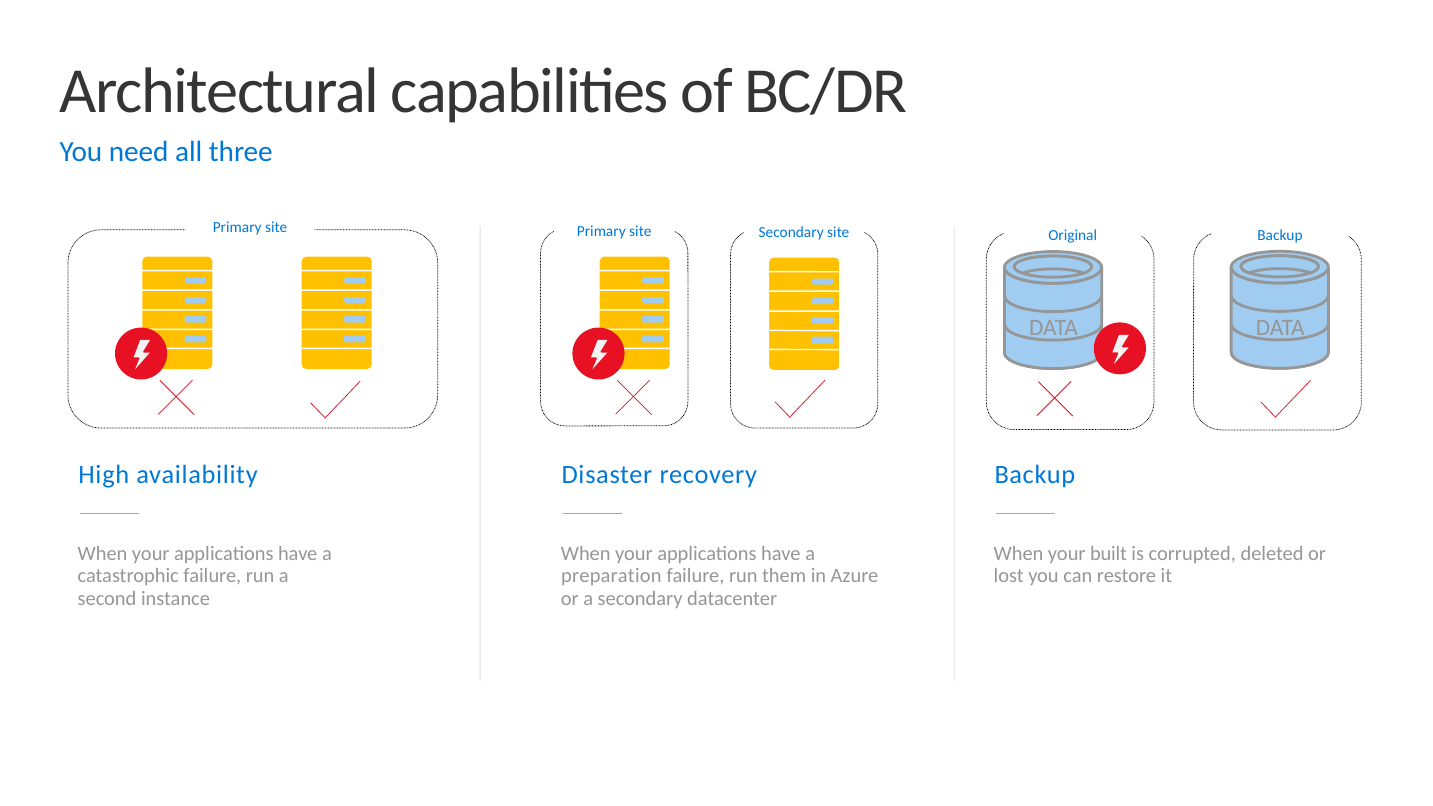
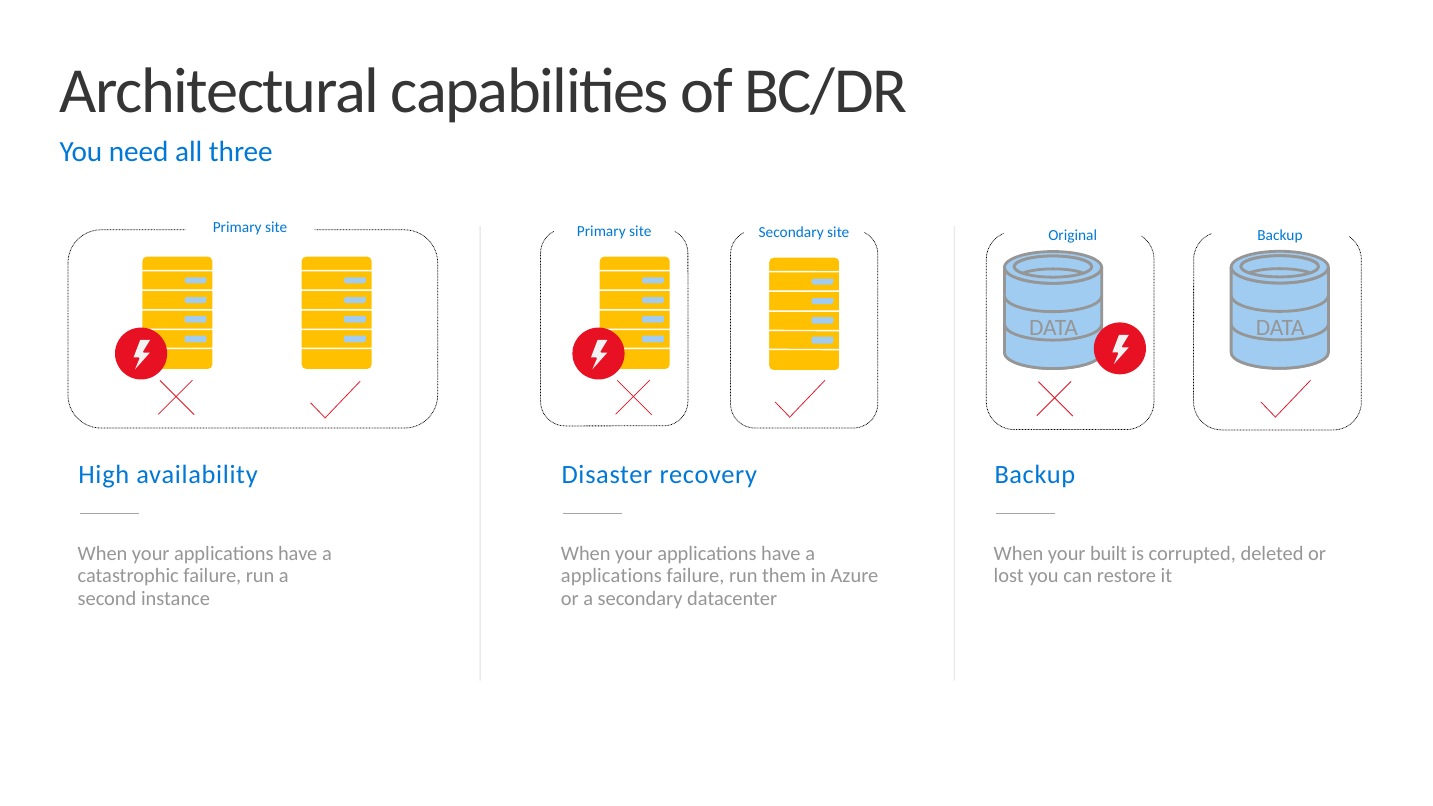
preparation: preparation -> applications (611, 576)
